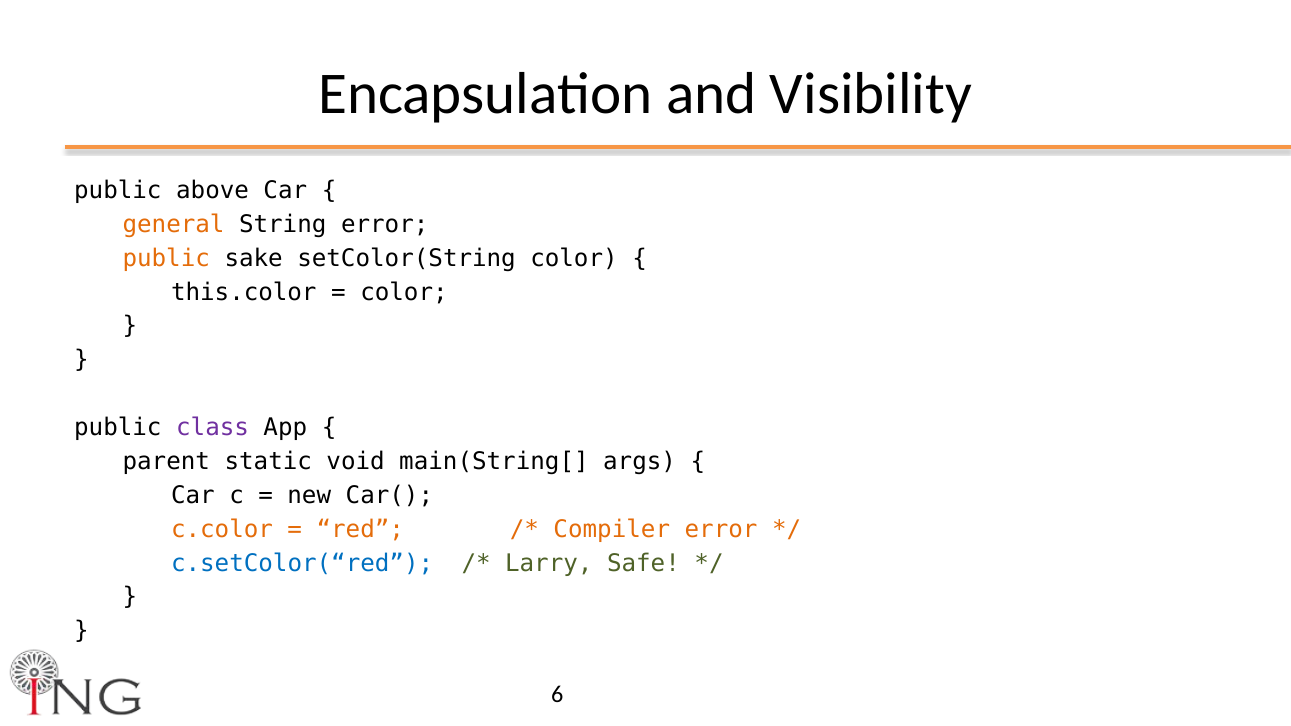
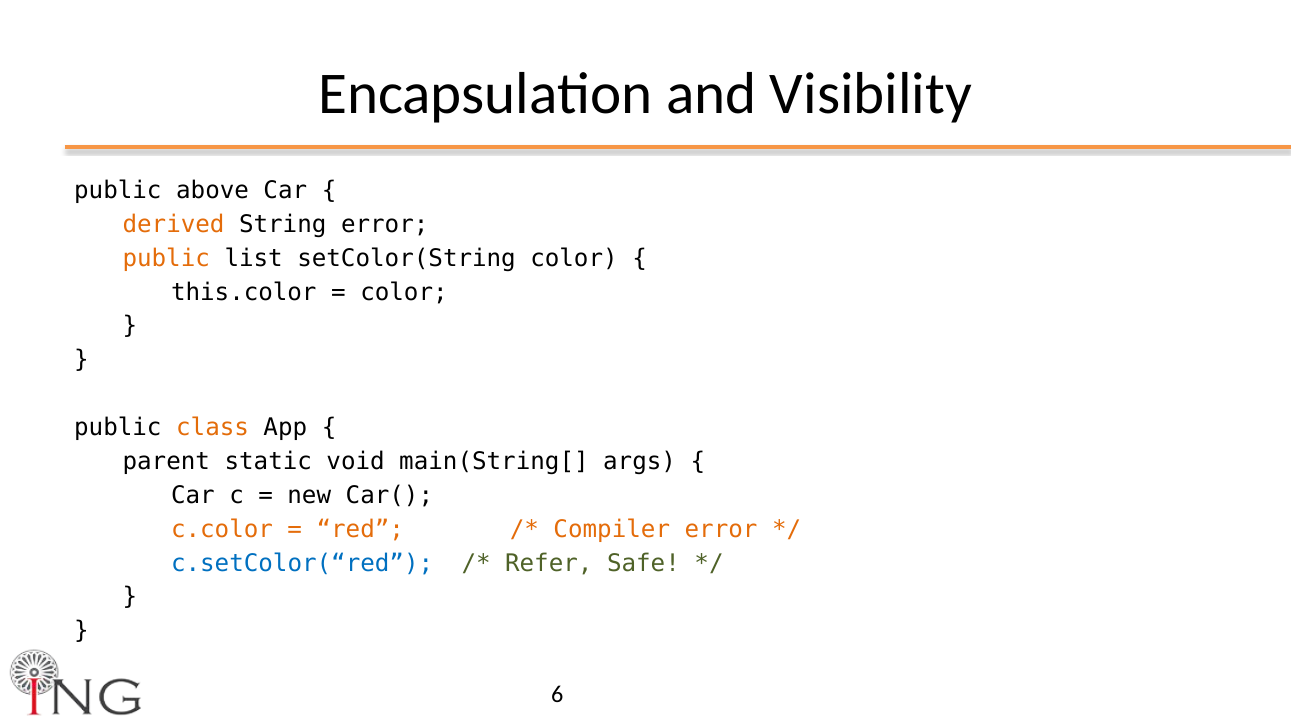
general: general -> derived (174, 224)
sake: sake -> list (254, 258)
class colour: purple -> orange (213, 428)
Larry: Larry -> Refer (549, 563)
